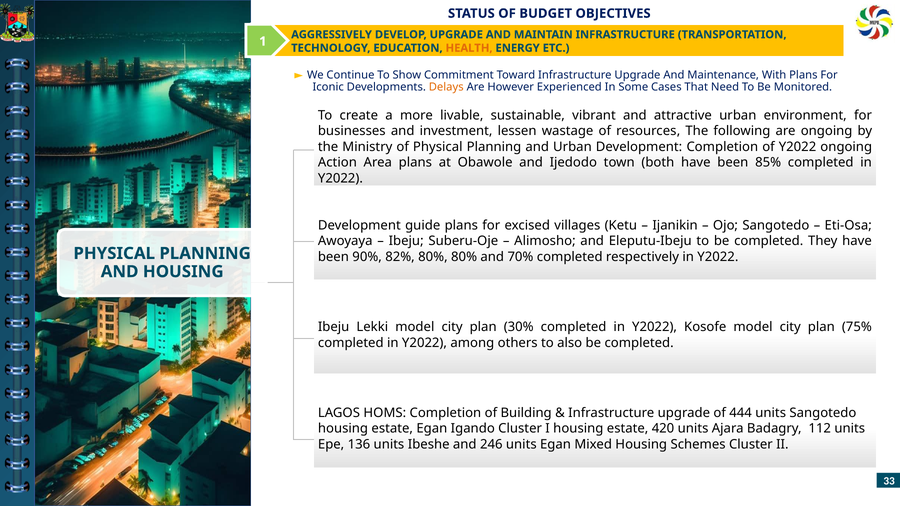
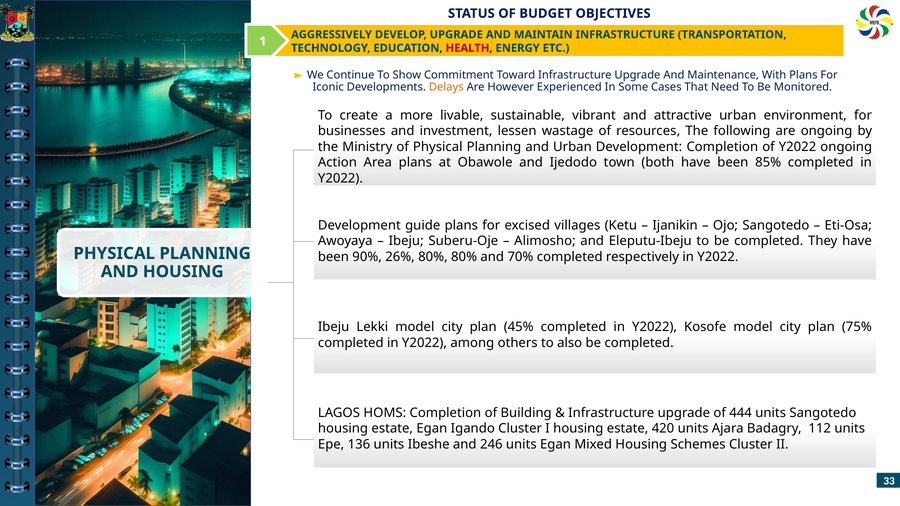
HEALTH colour: orange -> red (469, 48)
82%: 82% -> 26% (400, 257)
30%: 30% -> 45% (519, 327)
